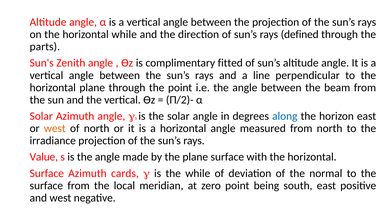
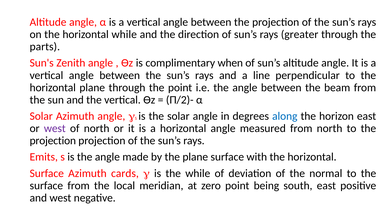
defined: defined -> greater (300, 34)
fitted: fitted -> when (230, 63)
west colour: orange -> purple (55, 128)
irradiance: irradiance -> projection (53, 141)
Value: Value -> Emits (44, 157)
